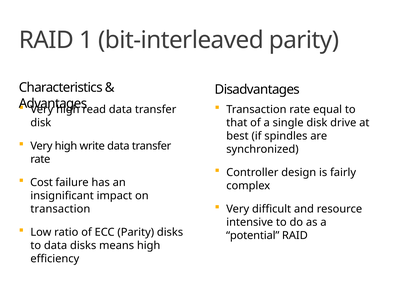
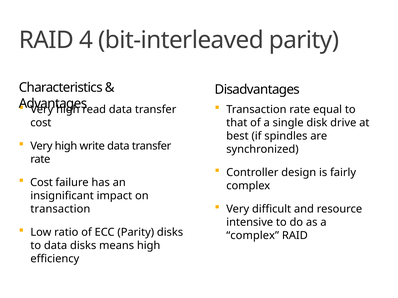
1: 1 -> 4 (86, 40)
disk: disk -> cost (41, 123)
potential: potential -> complex (253, 236)
